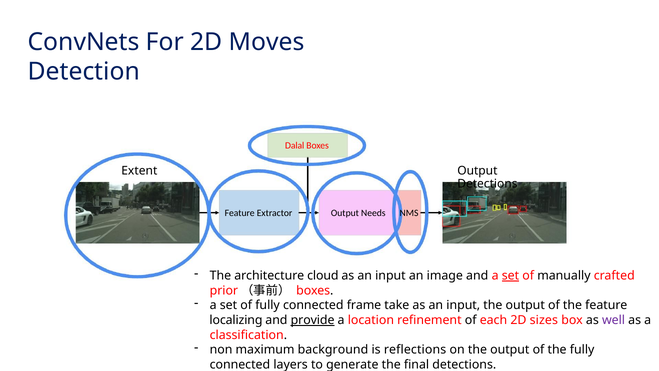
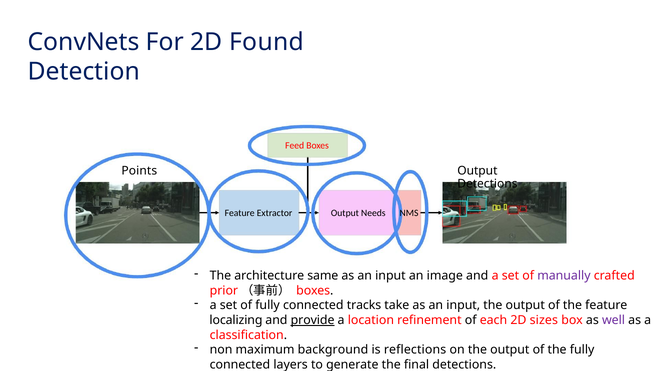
Moves: Moves -> Found (267, 42)
Dalal: Dalal -> Feed (295, 145)
Extent: Extent -> Points (139, 171)
cloud: cloud -> same (323, 275)
set underline: present -> none (510, 275)
manually colour: black -> purple (564, 275)
frame: frame -> tracks (364, 305)
